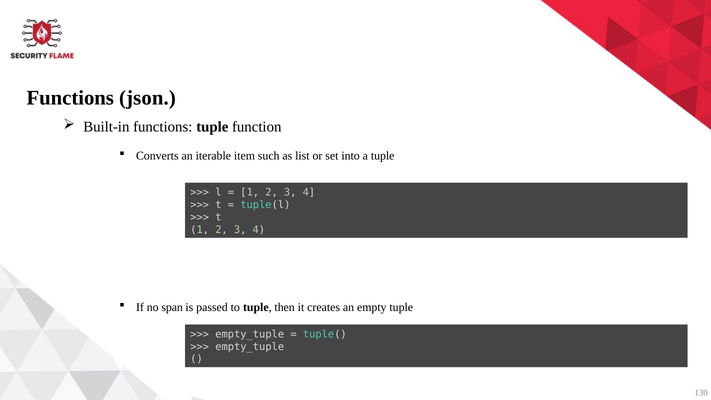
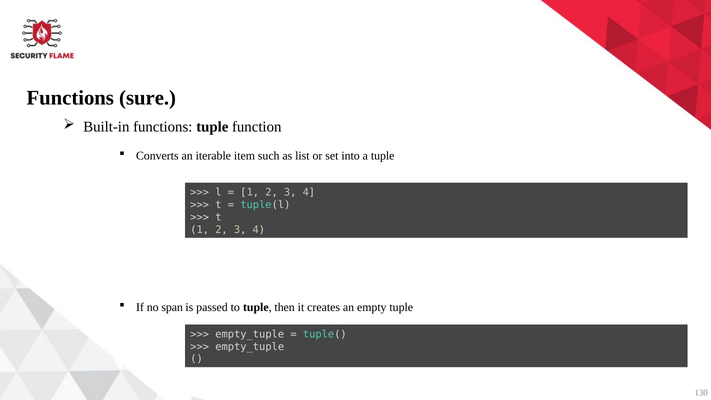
json: json -> sure (148, 98)
